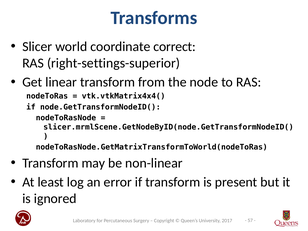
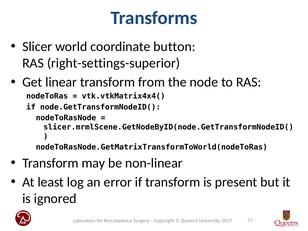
correct: correct -> button (175, 47)
